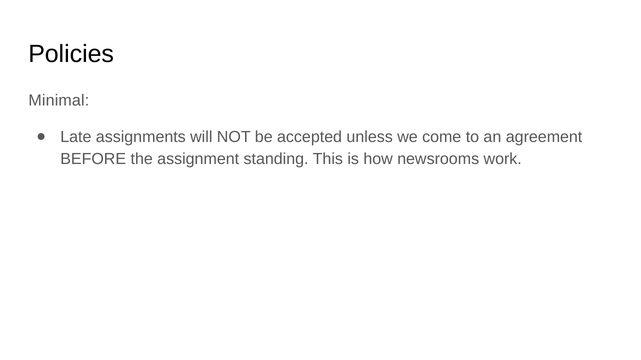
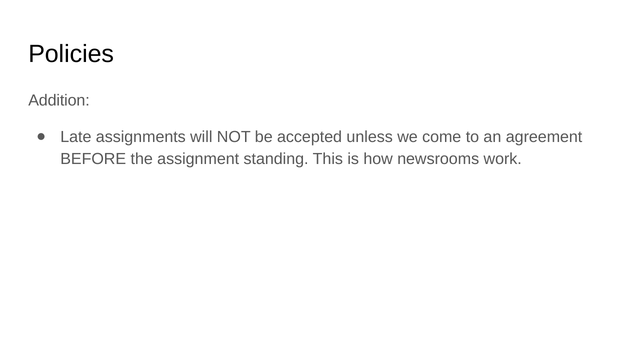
Minimal: Minimal -> Addition (59, 101)
